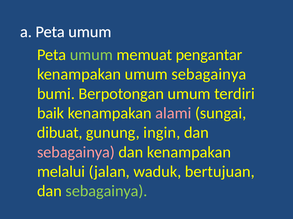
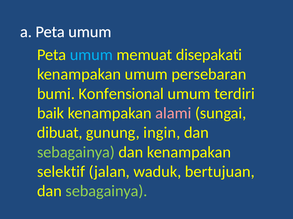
umum colour: light green -> light blue (91, 55)
pengantar: pengantar -> disepakati (209, 55)
umum sebagainya: sebagainya -> persebaran (209, 74)
Berpotongan: Berpotongan -> Konfensional (121, 94)
sebagainya colour: pink -> light green (76, 153)
melalui: melalui -> selektif (61, 172)
